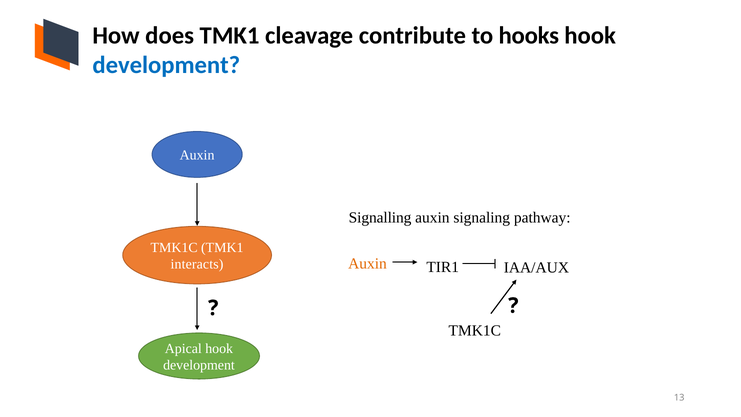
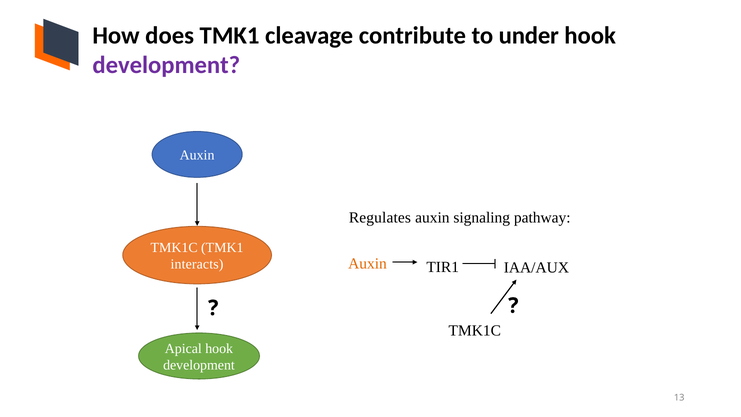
hooks: hooks -> under (529, 36)
development colour: blue -> purple (166, 65)
Signalling: Signalling -> Regulates (380, 218)
